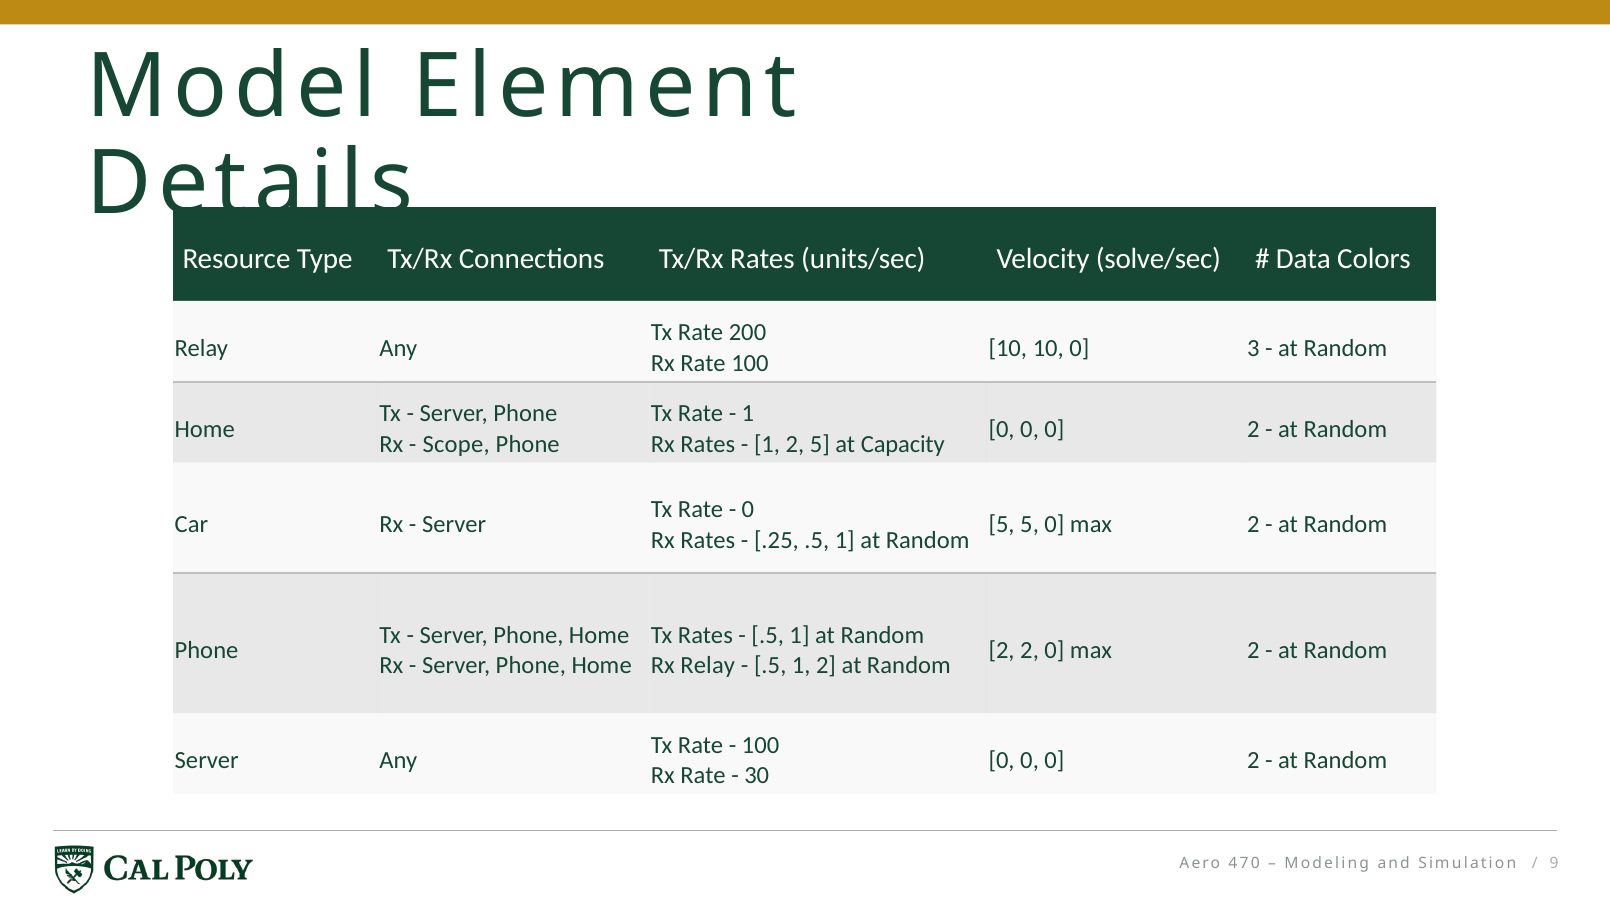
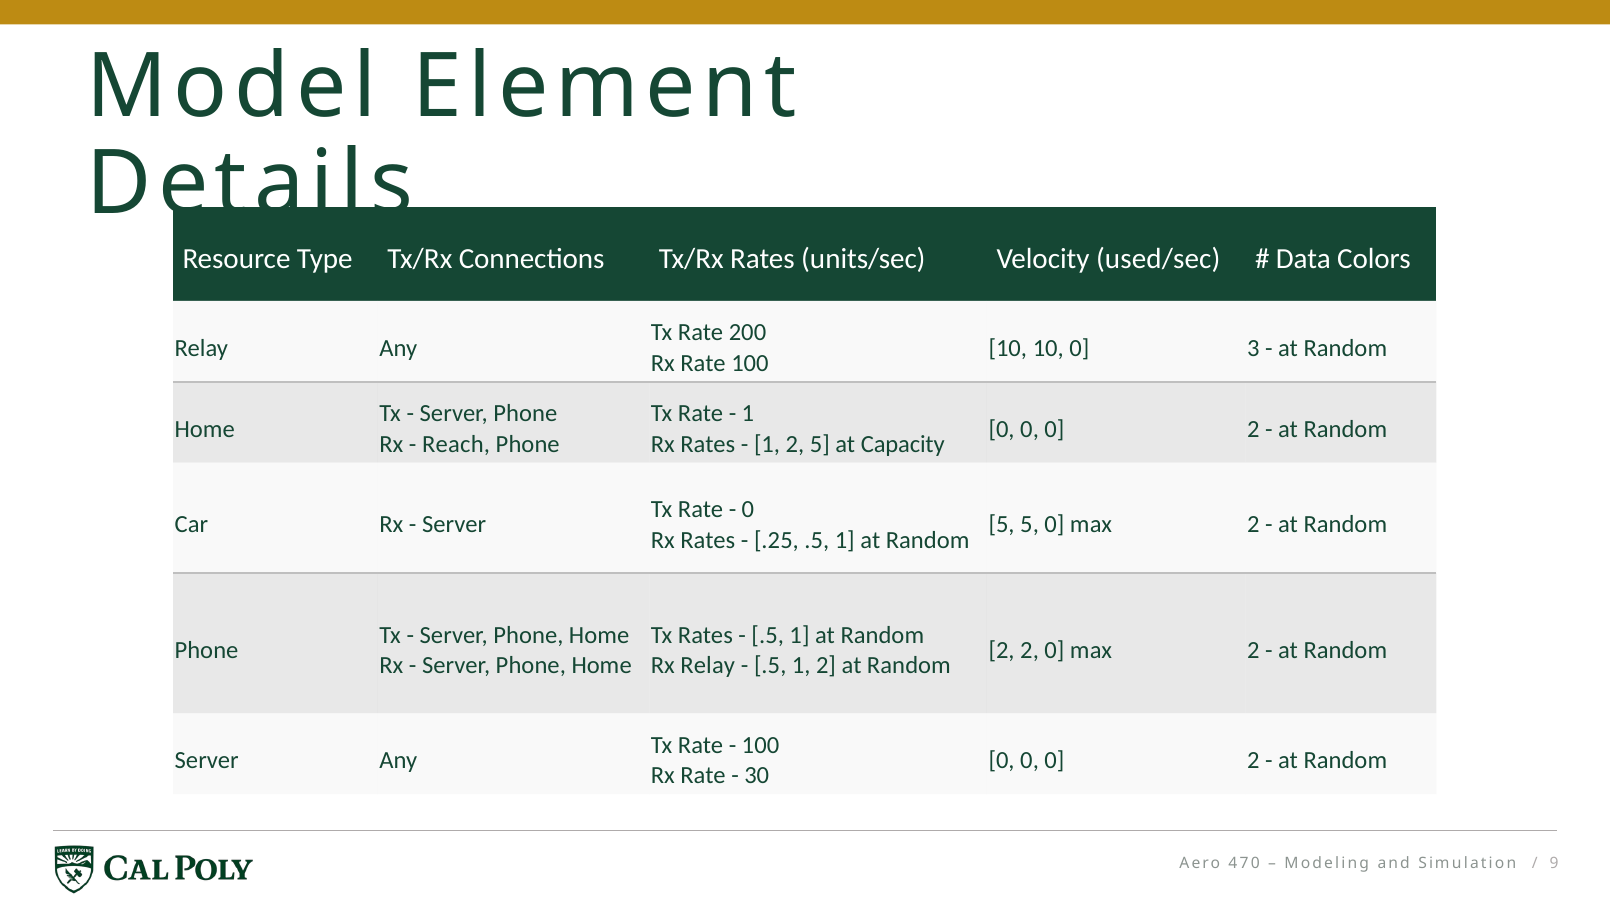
solve/sec: solve/sec -> used/sec (1158, 259)
Scope: Scope -> Reach (456, 444)
